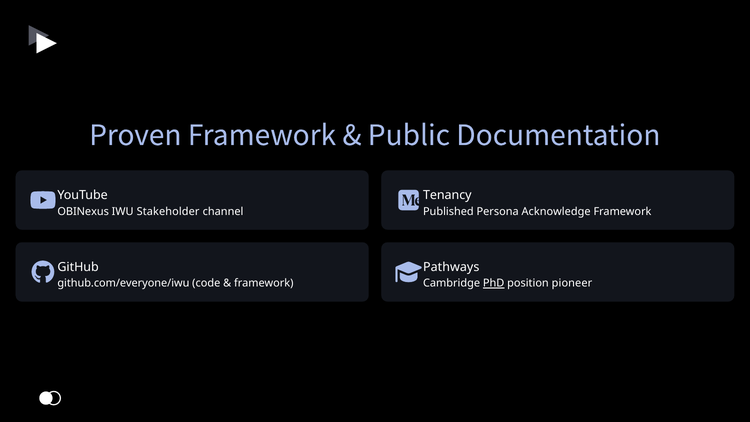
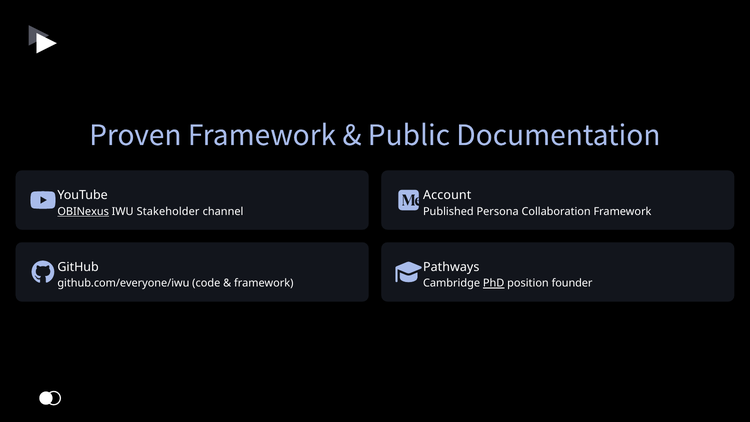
Tenancy: Tenancy -> Account (447, 195)
OBINexus underline: none -> present (83, 211)
Acknowledge: Acknowledge -> Collaboration (556, 211)
pioneer: pioneer -> founder (572, 283)
